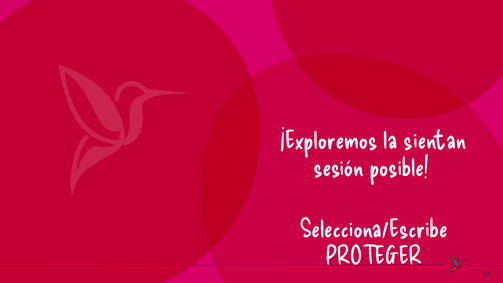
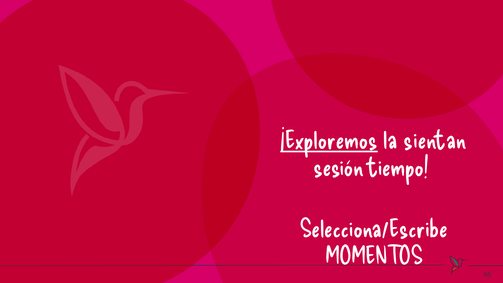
¡Exploremos underline: none -> present (329, 141)
posible: posible -> tiempo (399, 168)
PROTEGER: PROTEGER -> MOMENTOS (374, 256)
